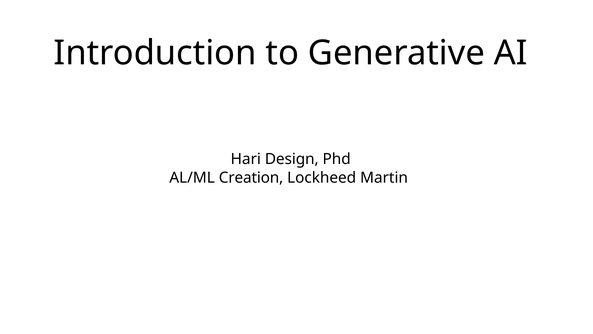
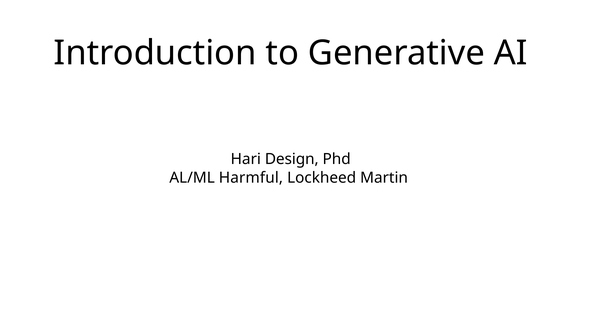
Creation: Creation -> Harmful (251, 177)
